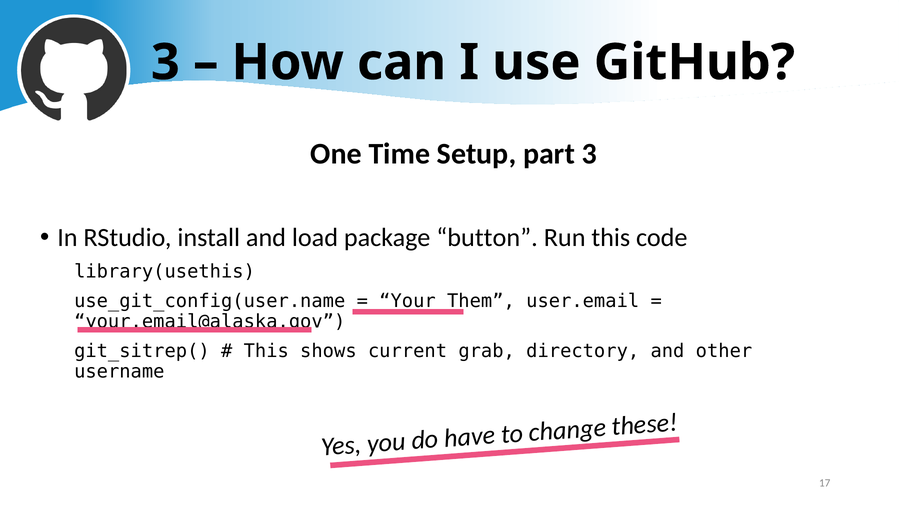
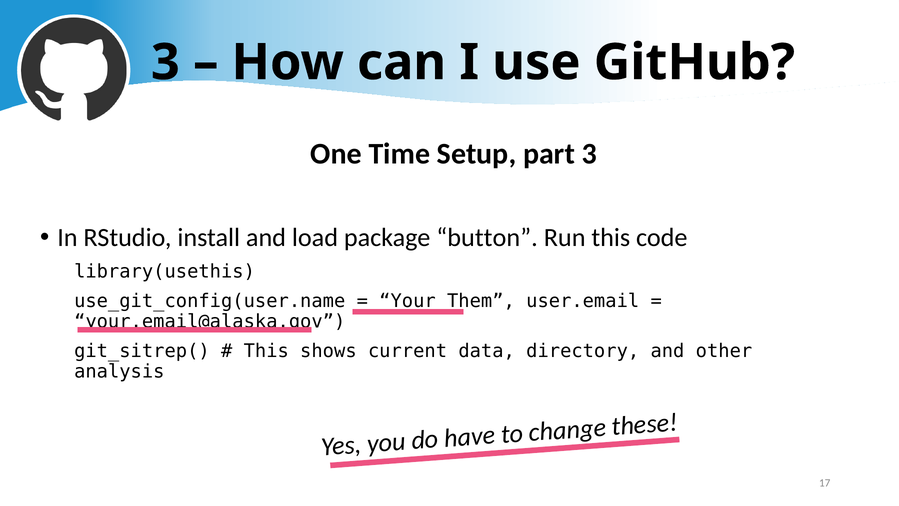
grab: grab -> data (487, 351)
username: username -> analysis (119, 371)
